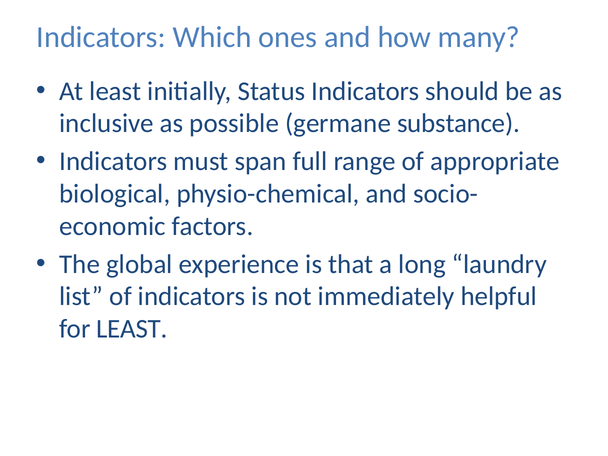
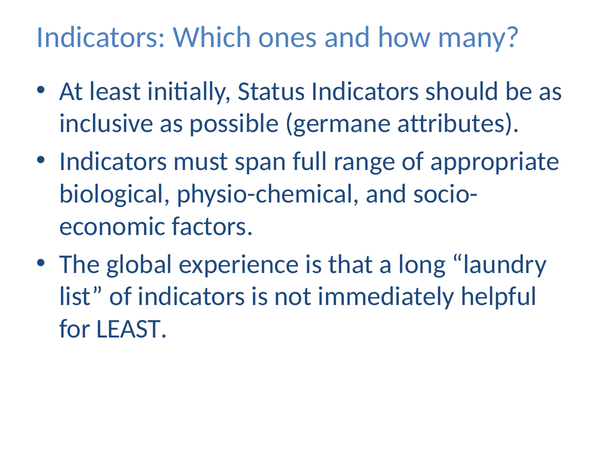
substance: substance -> attributes (458, 124)
